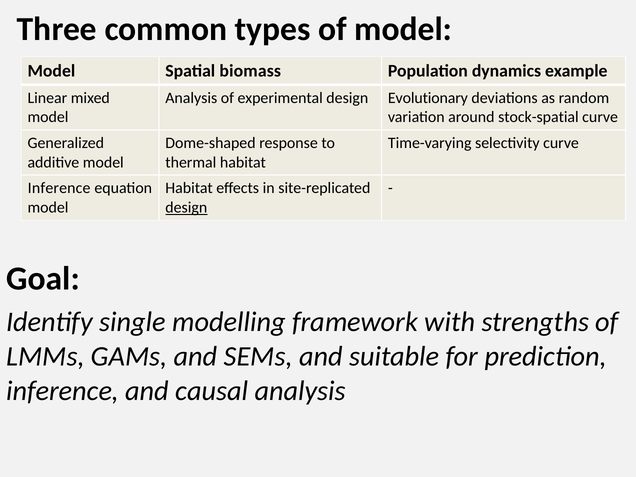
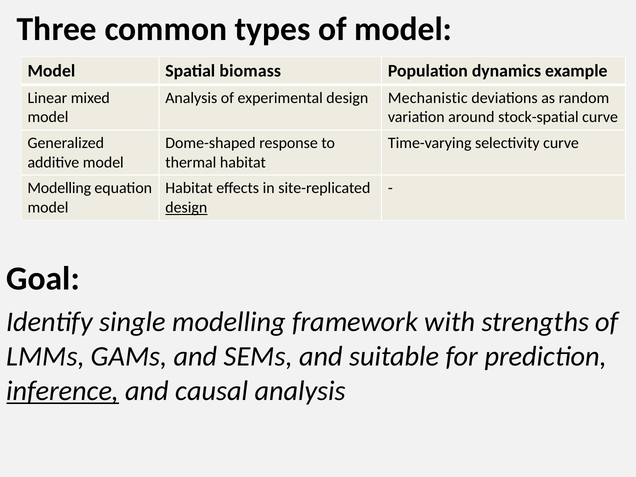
Evolutionary: Evolutionary -> Mechanistic (428, 98)
Inference: Inference -> Modelling (59, 188)
inference underline: none -> present (63, 391)
